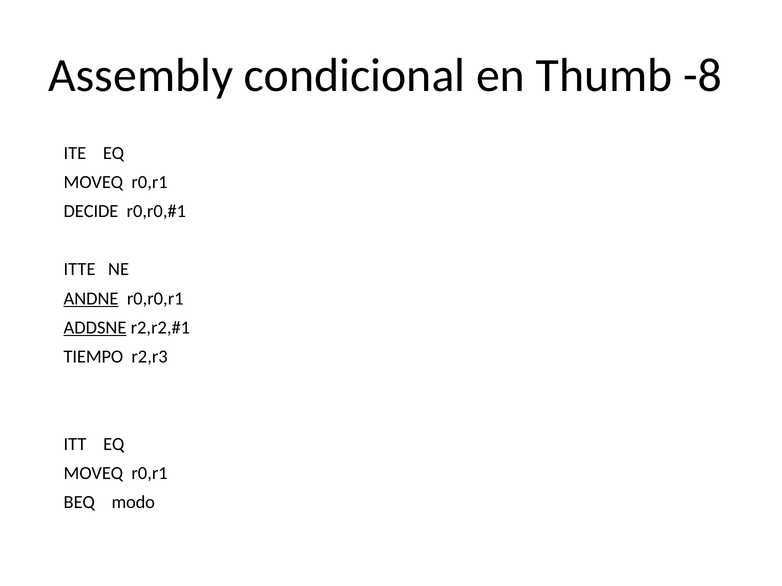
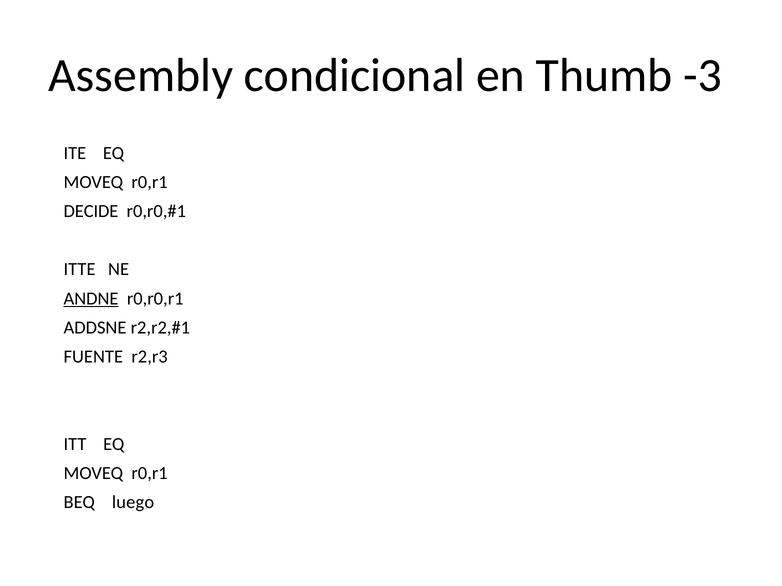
-8: -8 -> -3 (703, 76)
ADDSNE underline: present -> none (95, 328)
TIEMPO: TIEMPO -> FUENTE (93, 357)
modo: modo -> luego (133, 503)
